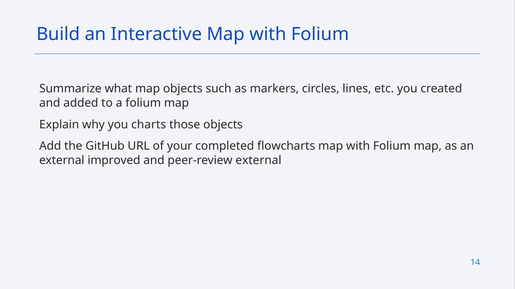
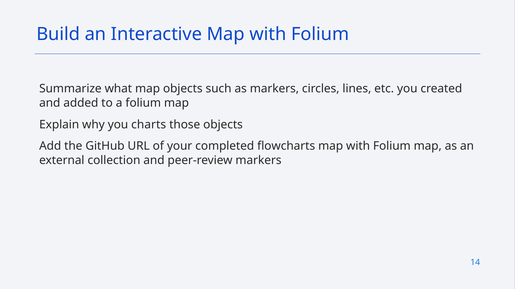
improved: improved -> collection (114, 161)
peer-review external: external -> markers (259, 161)
